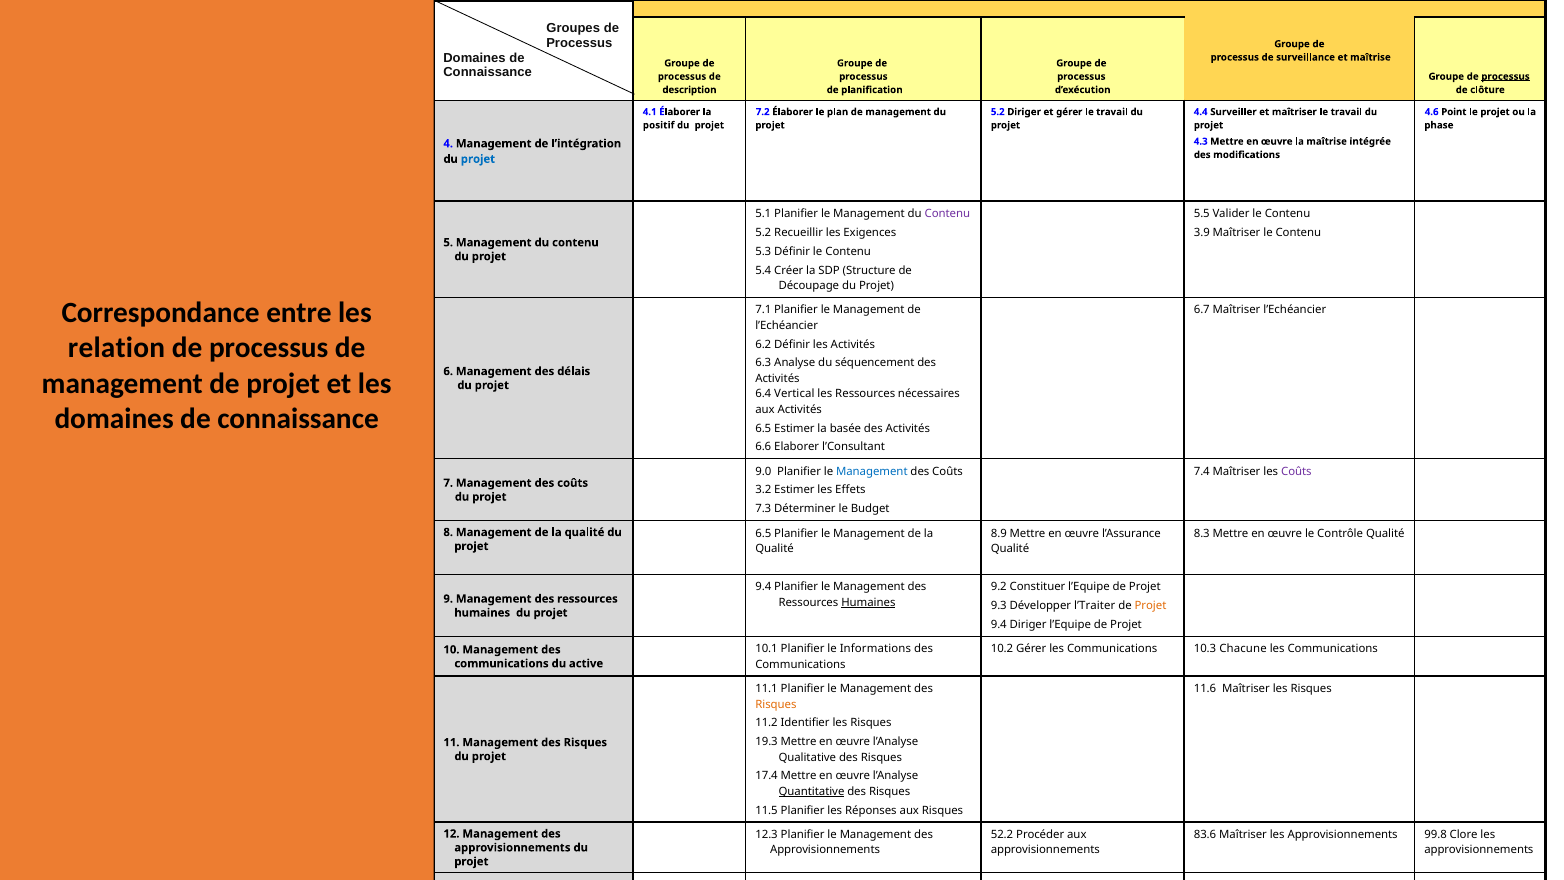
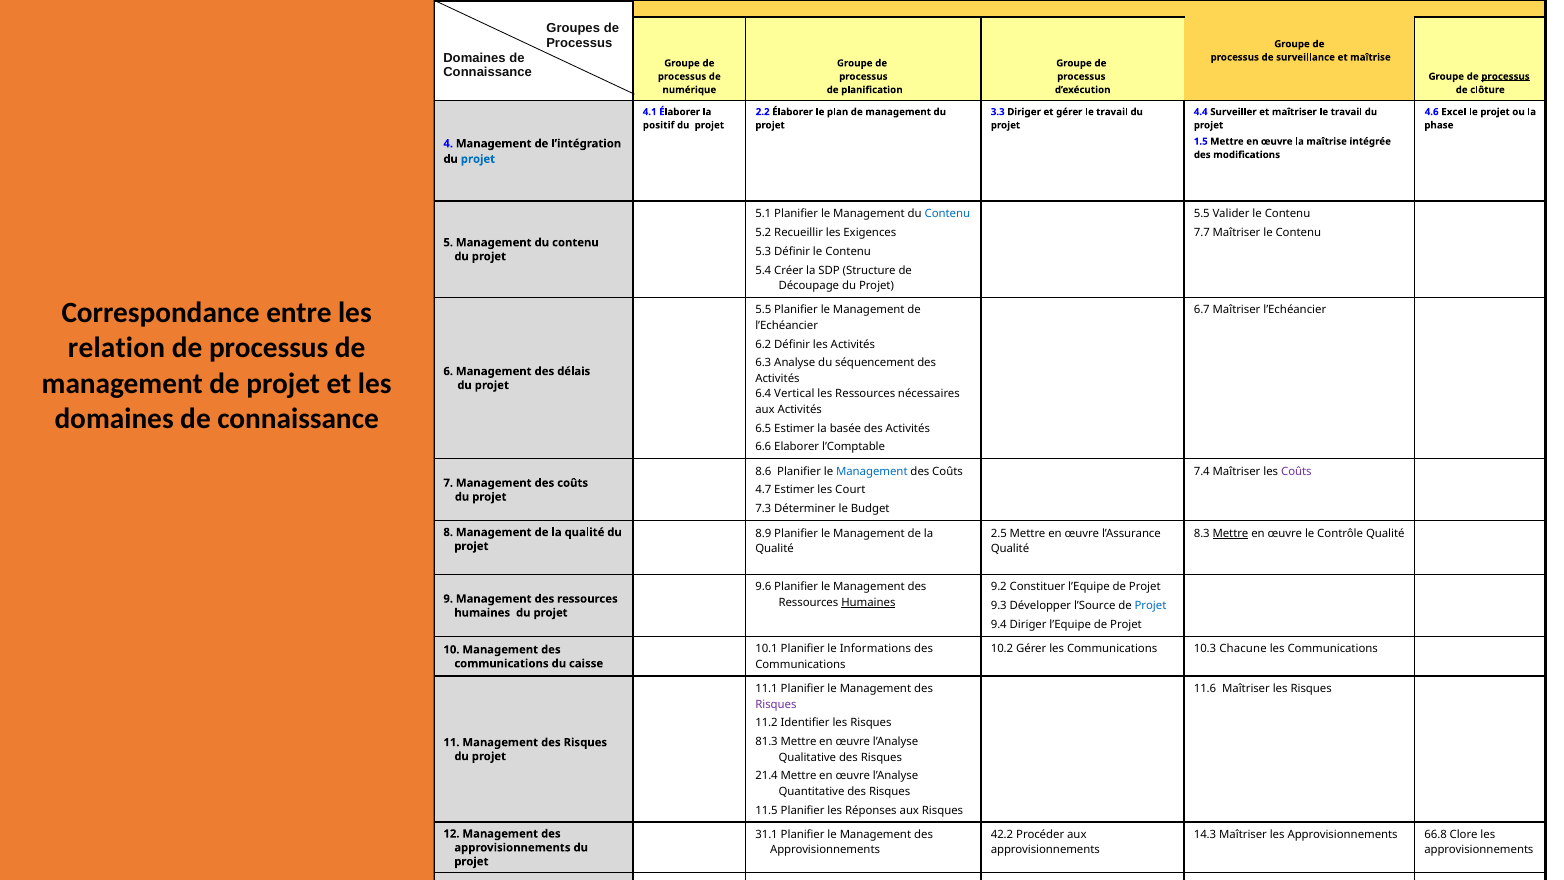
description: description -> numérique (689, 90)
7.2: 7.2 -> 2.2 (763, 112)
5.2: 5.2 -> 3.3 (998, 112)
Point: Point -> Excel (1454, 112)
4.3: 4.3 -> 1.5 (1201, 141)
Contenu colour: purple -> blue (947, 214)
3.9: 3.9 -> 7.7 (1202, 233)
7.1: 7.1 -> 5.5 (763, 310)
l’Consultant: l’Consultant -> l’Comptable (854, 447)
9.0: 9.0 -> 8.6 (763, 471)
3.2: 3.2 -> 4.7 (763, 490)
Effets: Effets -> Court (850, 490)
6.5: 6.5 -> 8.9 (763, 533)
8.9: 8.9 -> 2.5 (999, 533)
Mettre underline: none -> present (1230, 533)
9.4: 9.4 -> 9.6 (763, 587)
l’Traiter: l’Traiter -> l’Source (1095, 606)
Projet colour: orange -> blue (1151, 606)
active: active -> caisse (586, 663)
Risques colour: orange -> purple (776, 704)
19.3: 19.3 -> 81.3 (767, 742)
17.4: 17.4 -> 21.4 (767, 776)
Quantitative underline: present -> none (811, 791)
12.3: 12.3 -> 31.1 (767, 835)
52.2: 52.2 -> 42.2 (1002, 835)
83.6: 83.6 -> 14.3 (1205, 835)
99.8: 99.8 -> 66.8 (1436, 835)
